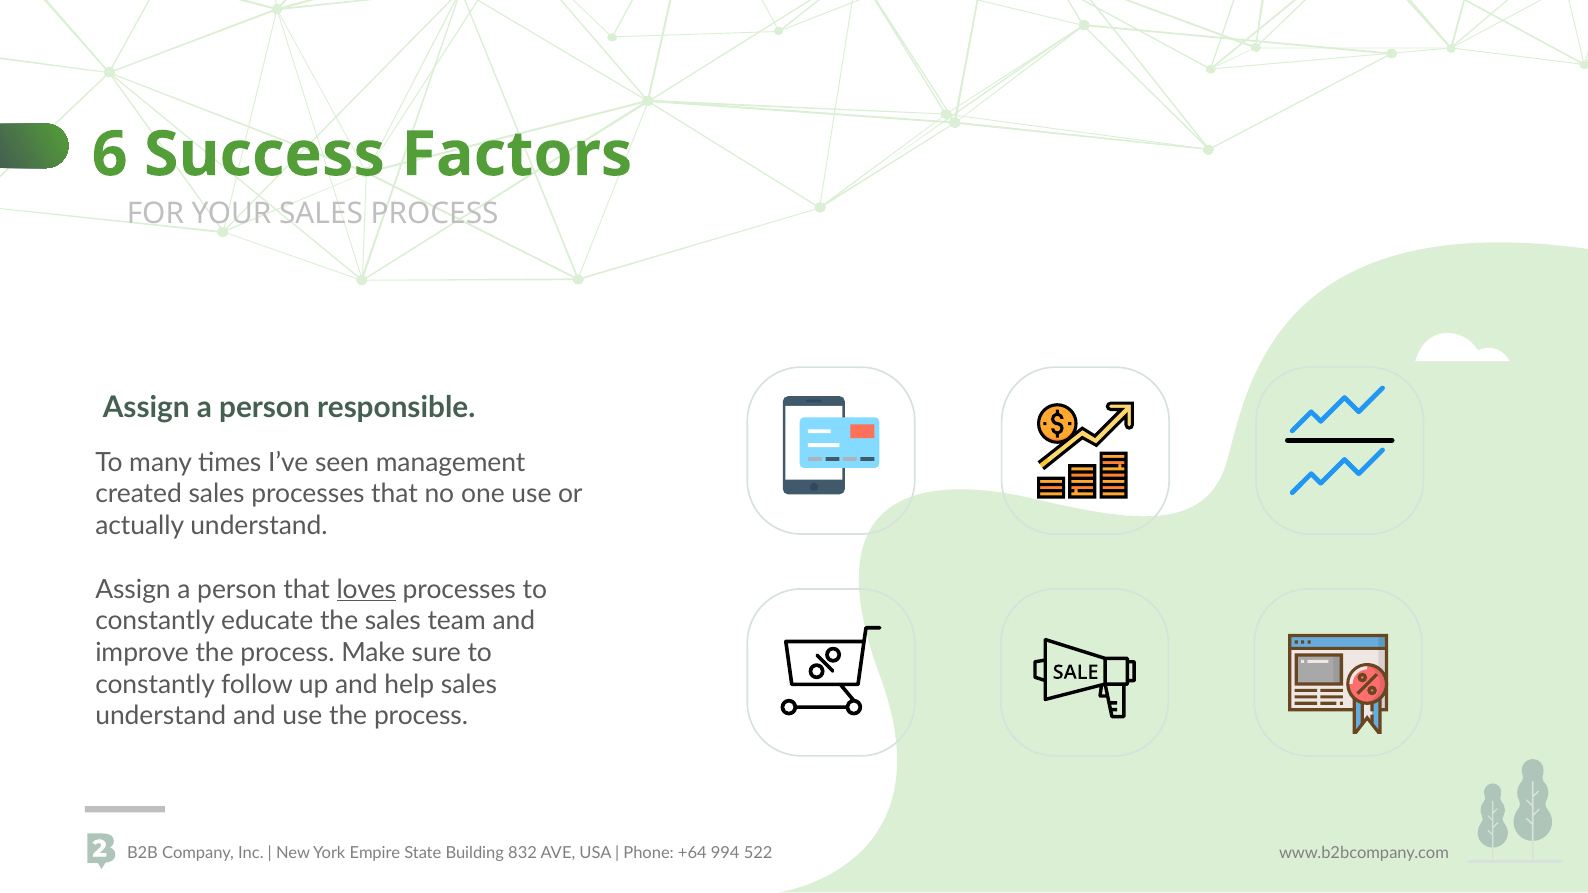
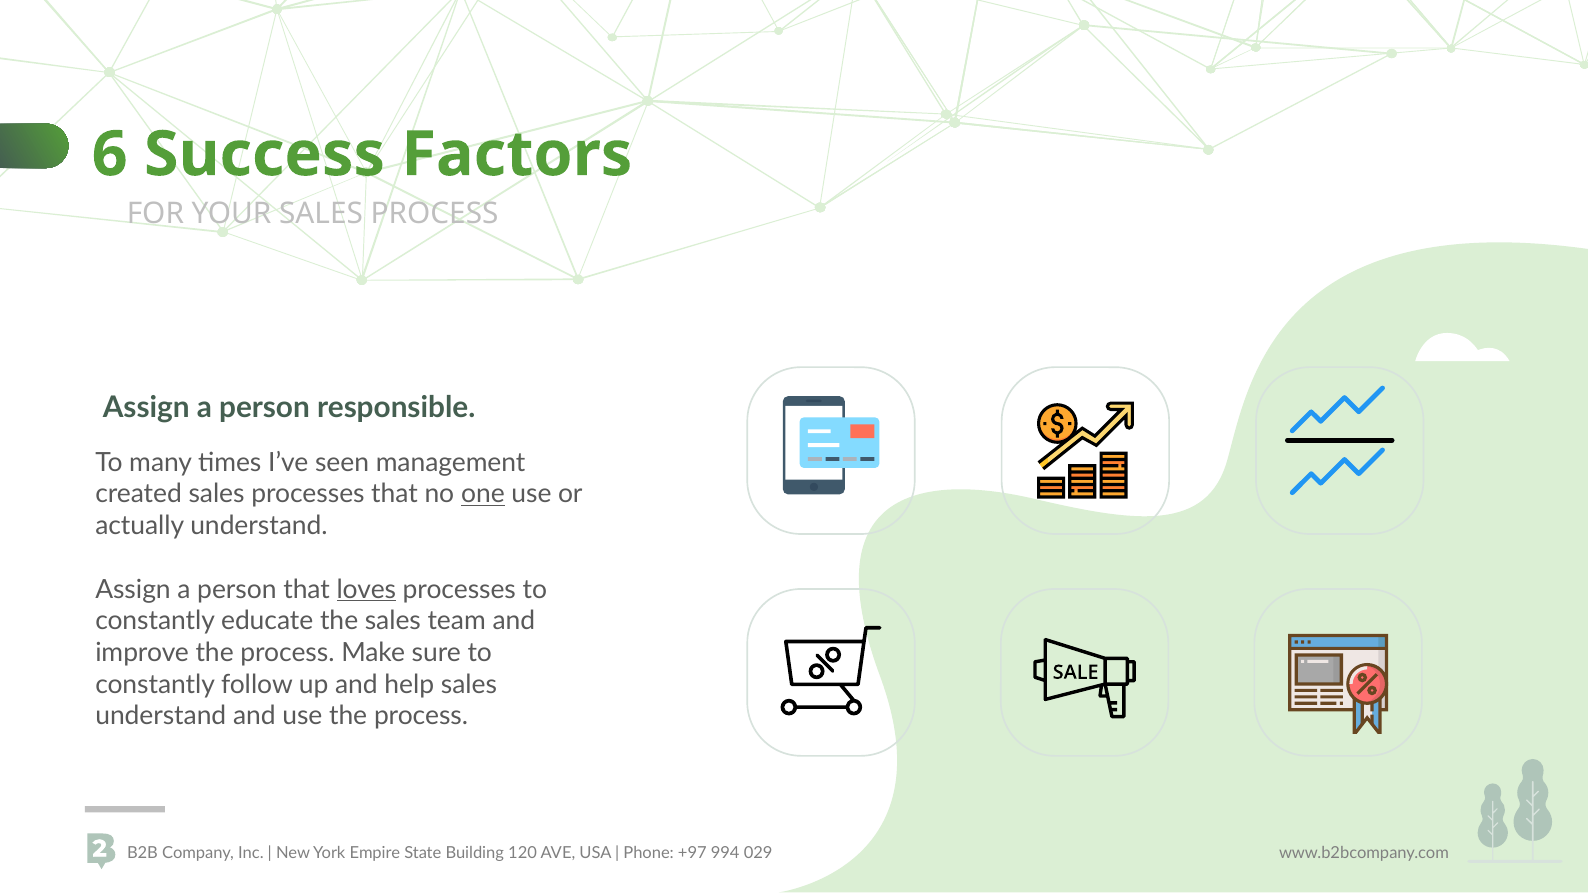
one underline: none -> present (483, 494)
832: 832 -> 120 (523, 853)
+64: +64 -> +97 (692, 853)
522: 522 -> 029 (758, 853)
